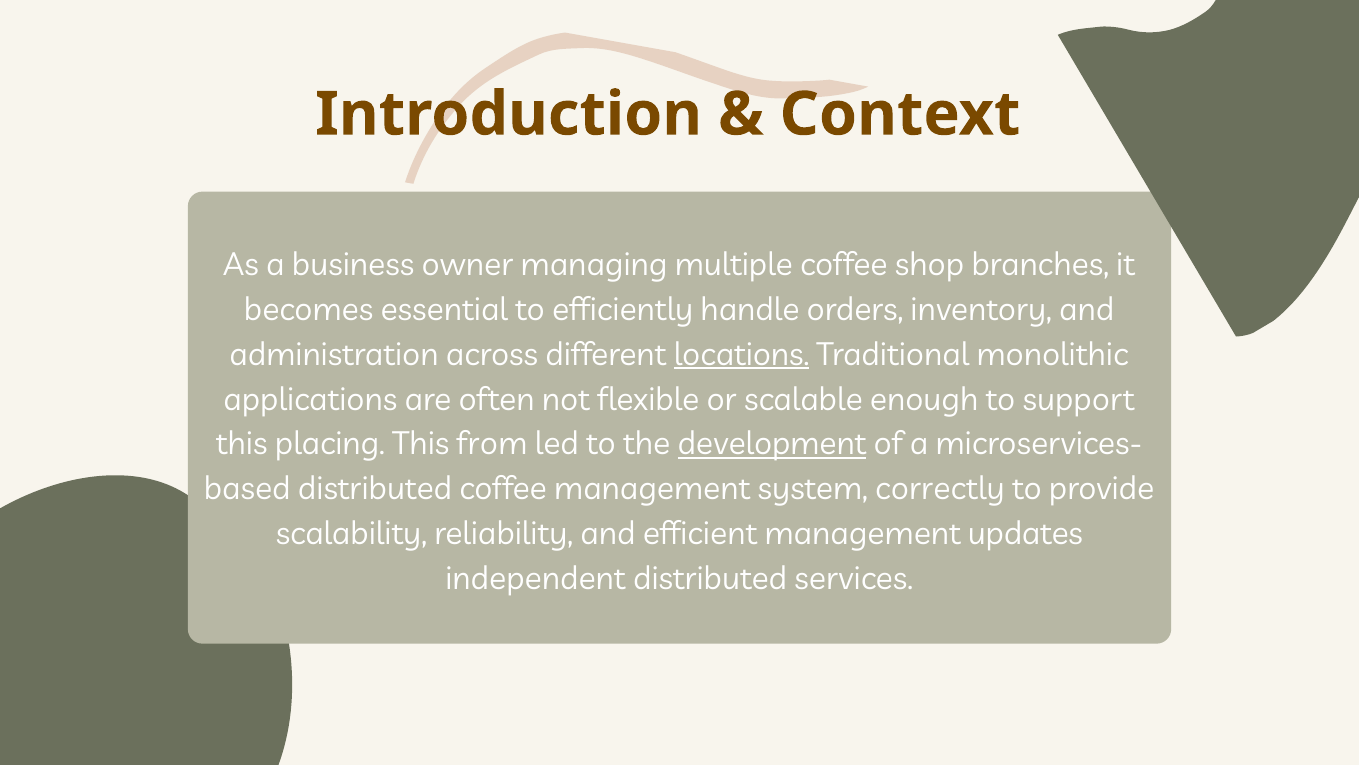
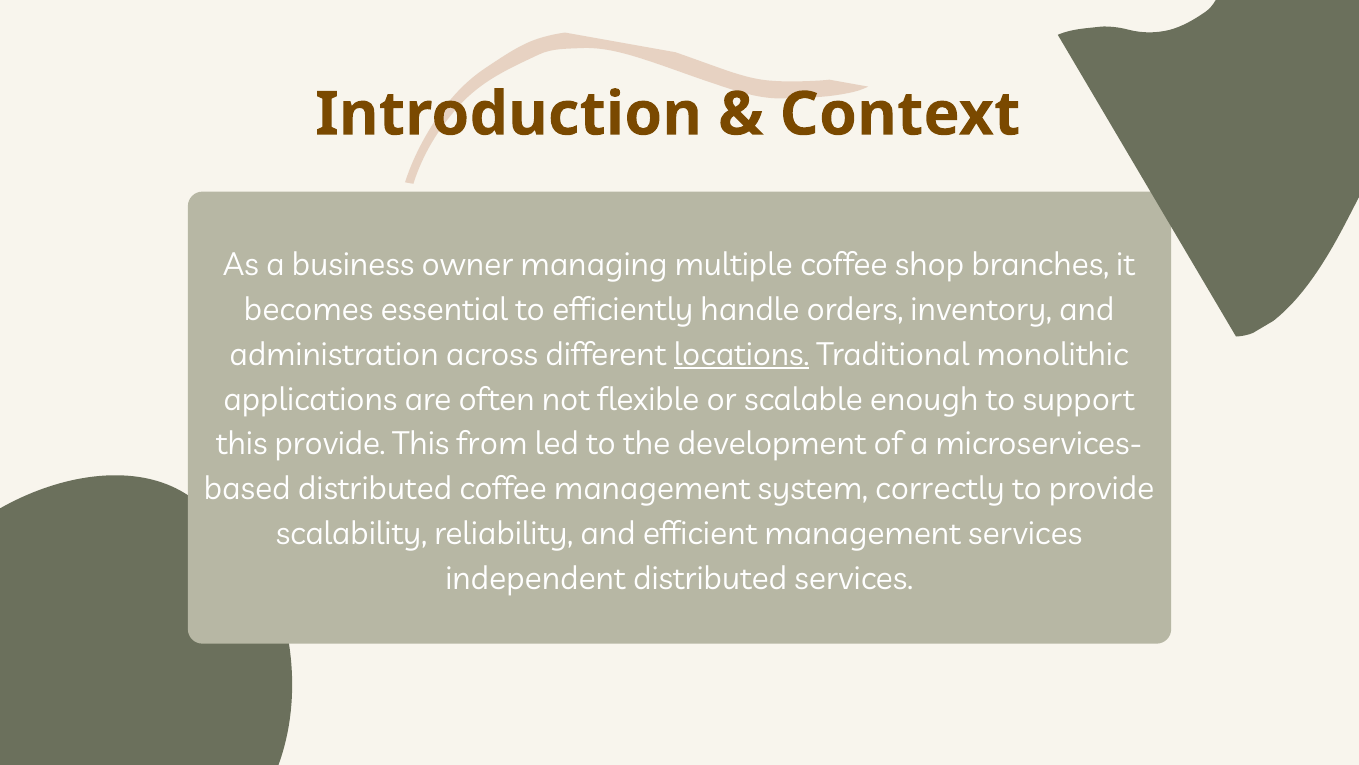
this placing: placing -> provide (330, 444)
development underline: present -> none (772, 444)
management updates: updates -> services (1025, 534)
